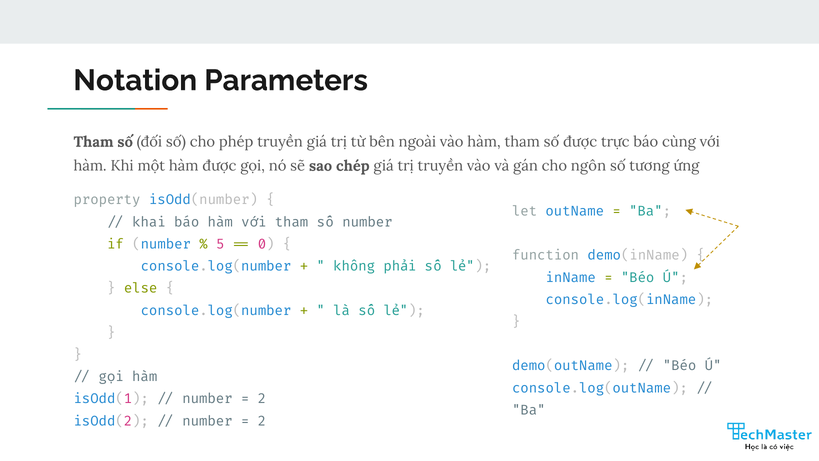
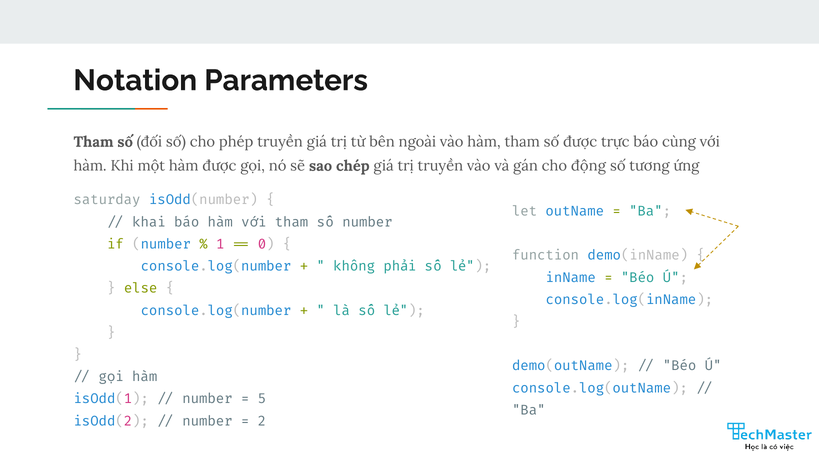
ngôn: ngôn -> động (588, 166)
property: property -> saturday (107, 200)
5: 5 -> 1 (220, 244)
2: 2 -> 5 (262, 399)
